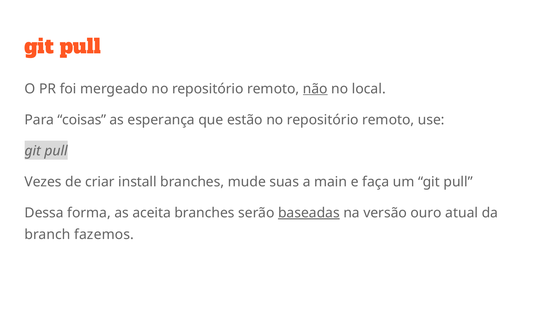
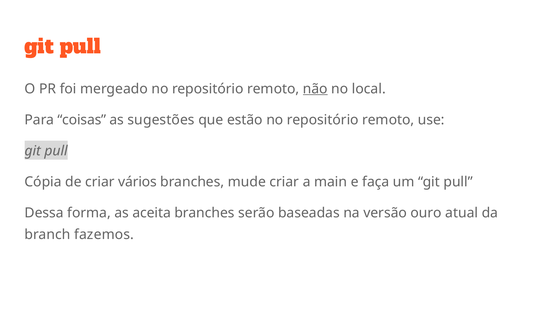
esperança: esperança -> sugestões (161, 120)
Vezes: Vezes -> Cópia (43, 182)
install: install -> vários (138, 182)
mude suas: suas -> criar (284, 182)
baseadas underline: present -> none (309, 213)
